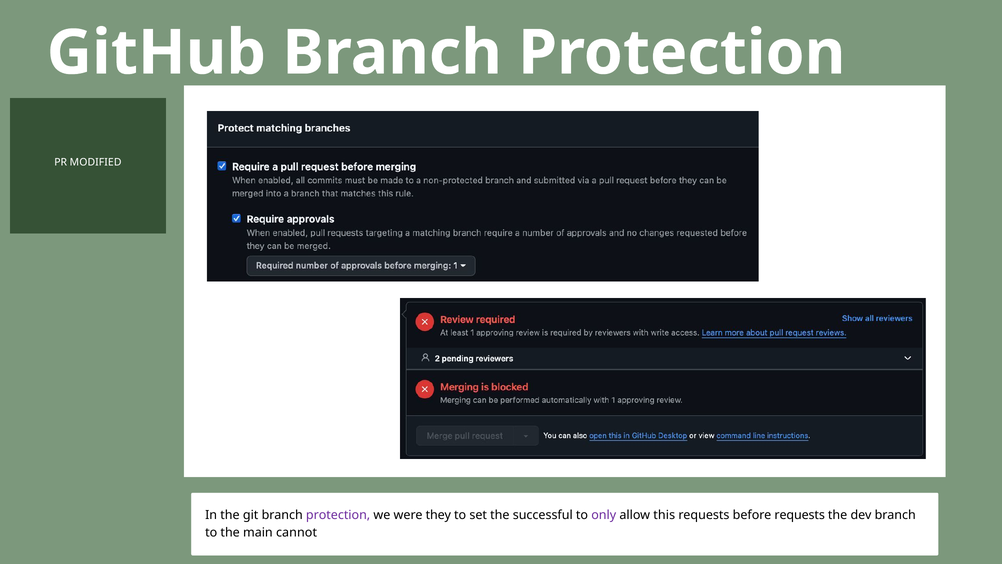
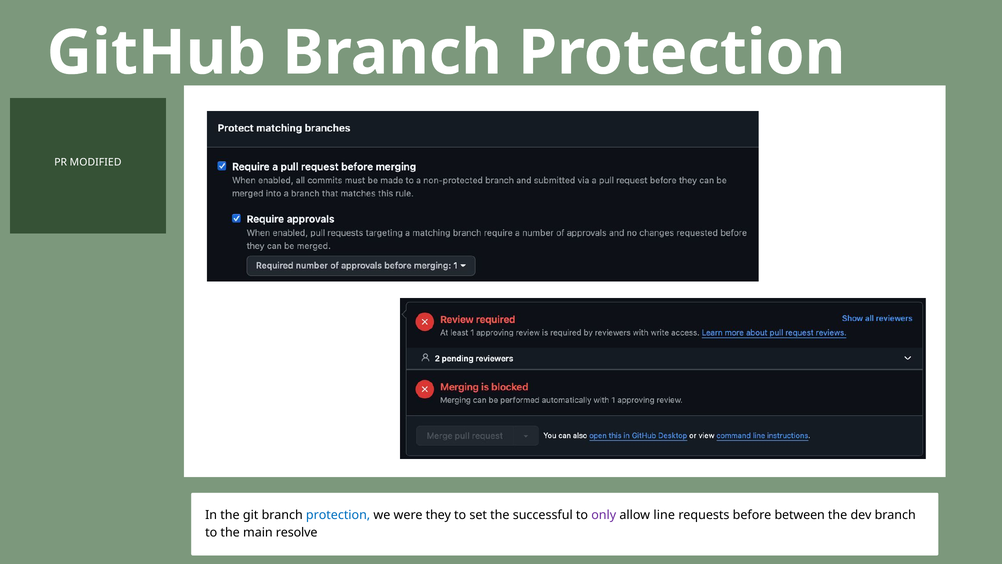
protection colour: purple -> blue (338, 515)
this: this -> line (664, 515)
before requests: requests -> between (800, 515)
cannot: cannot -> resolve (297, 532)
